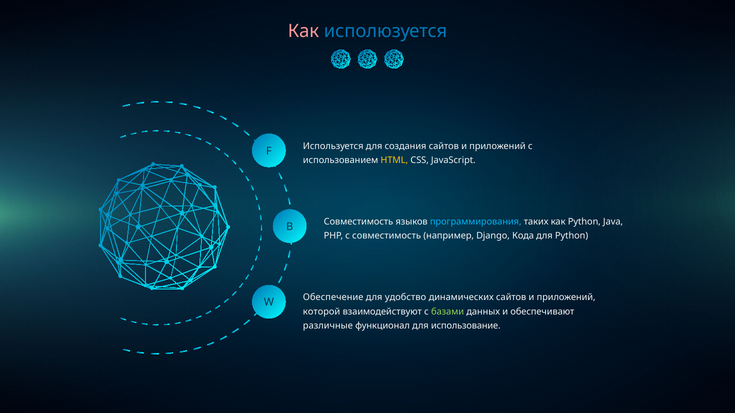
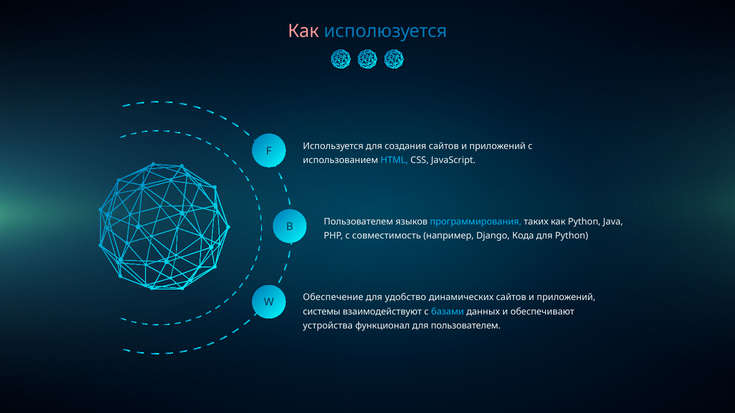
HTML colour: yellow -> light blue (394, 160)
Совместимость: Совместимость -> Пользователем (358, 222)
которой: которой -> системы (322, 312)
базами colour: light green -> light blue (448, 312)
различные: различные -> устройства (328, 326)
для использование: использование -> пользователем (466, 326)
